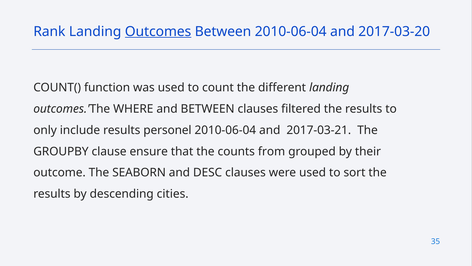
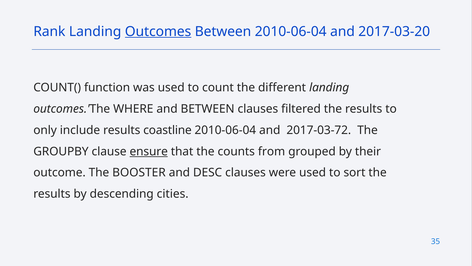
personel: personel -> coastline (168, 130)
2017-03-21: 2017-03-21 -> 2017-03-72 (319, 130)
ensure underline: none -> present (149, 151)
SEABORN: SEABORN -> BOOSTER (139, 172)
